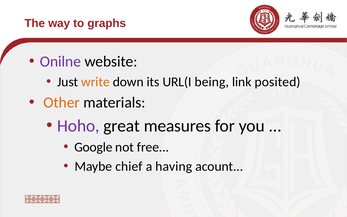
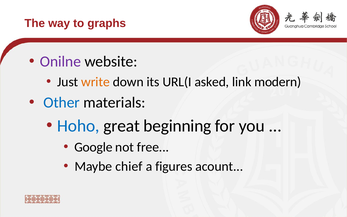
being: being -> asked (212, 82)
posited: posited -> modern (278, 82)
Other colour: orange -> blue (62, 103)
Hoho colour: purple -> blue (78, 126)
measures: measures -> beginning (177, 126)
having: having -> figures (174, 167)
